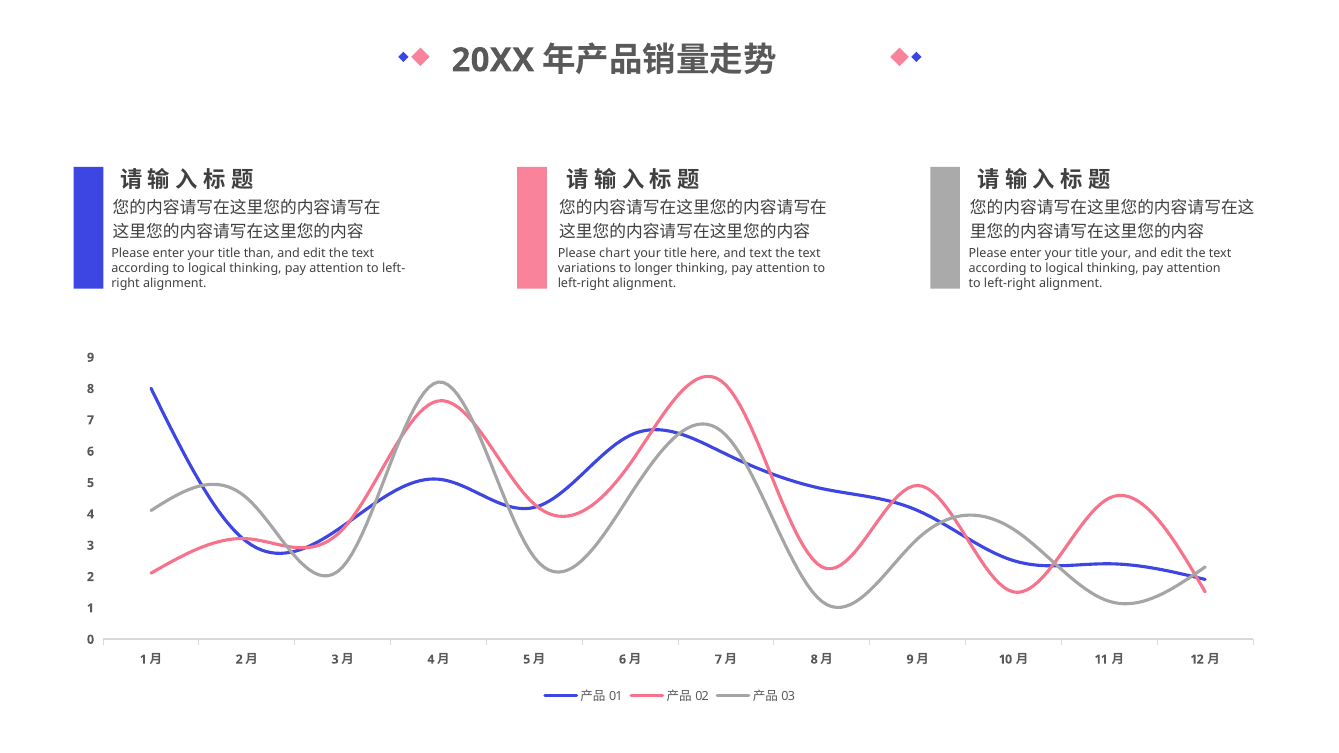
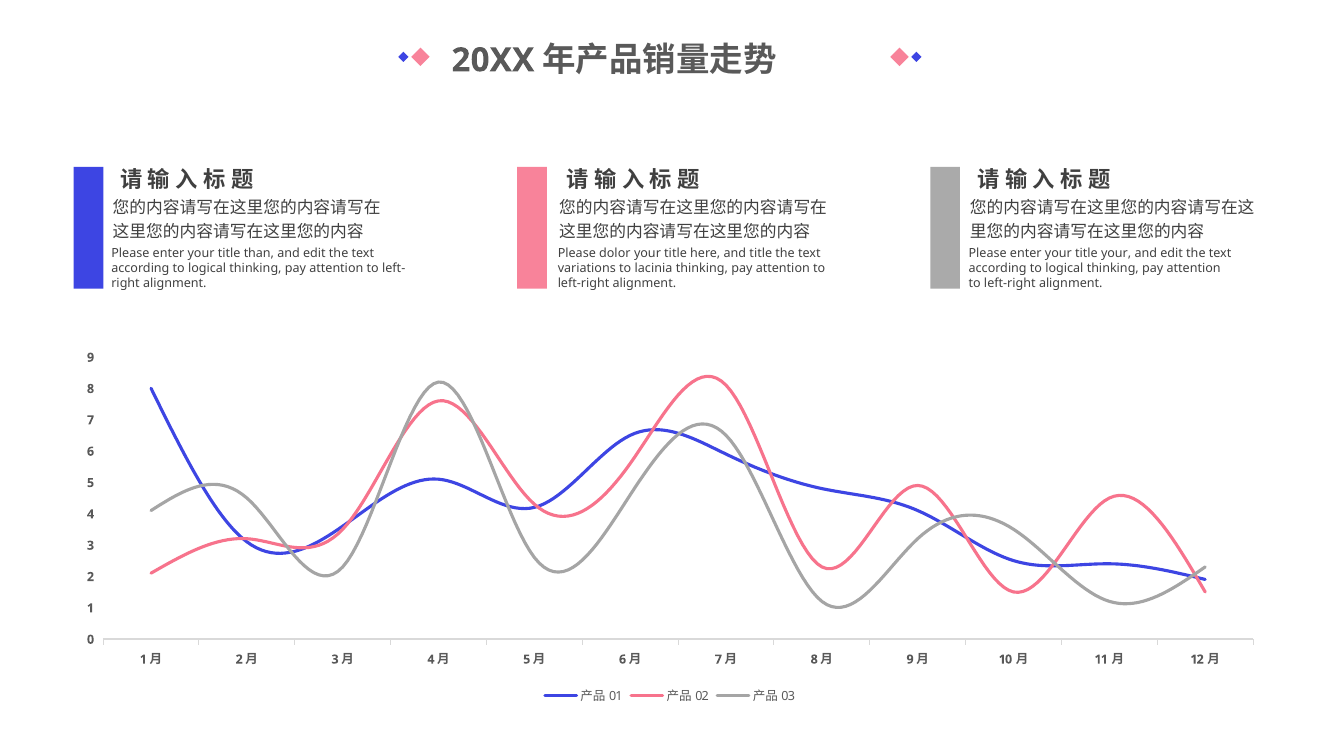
chart: chart -> dolor (615, 253)
and text: text -> title (761, 253)
longer: longer -> lacinia (654, 268)
